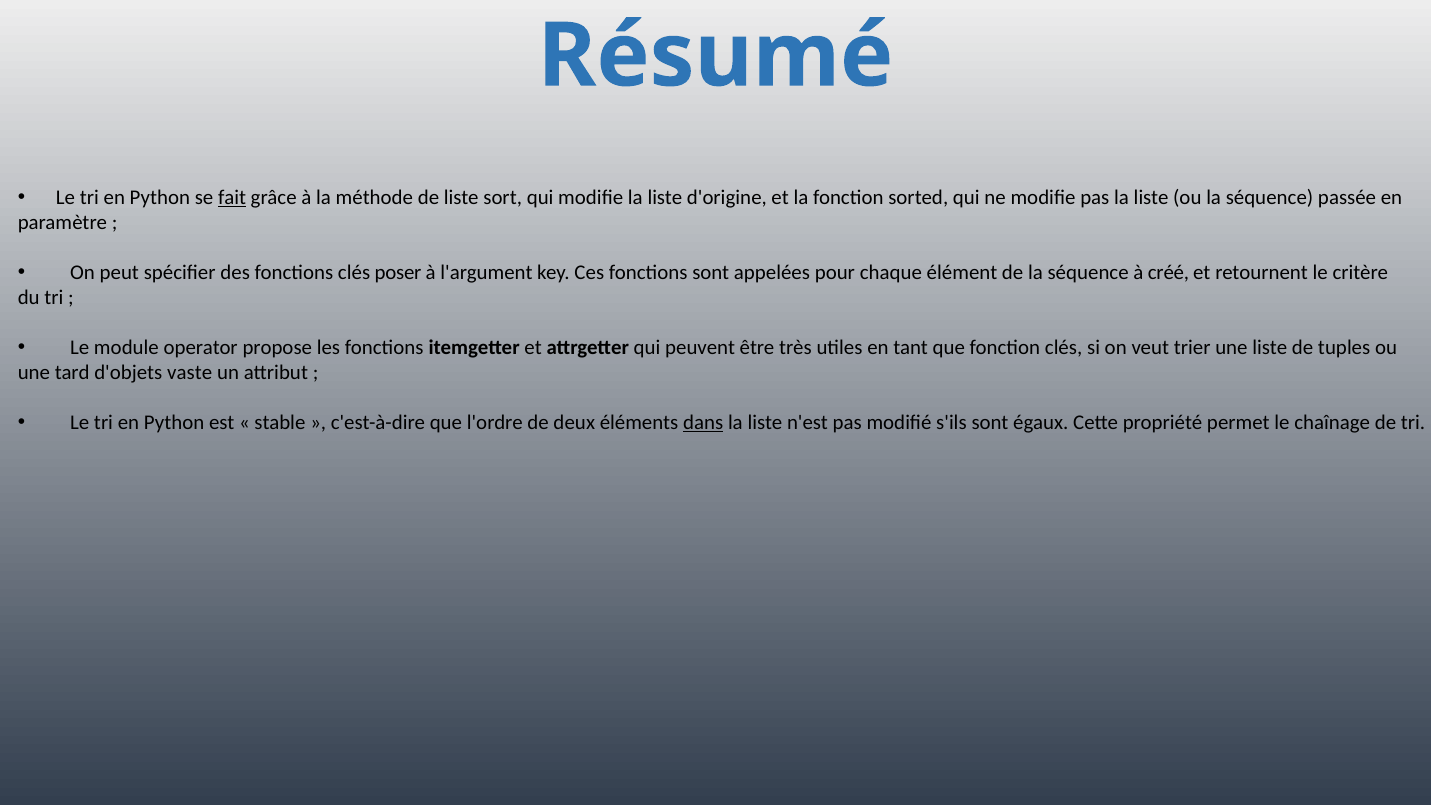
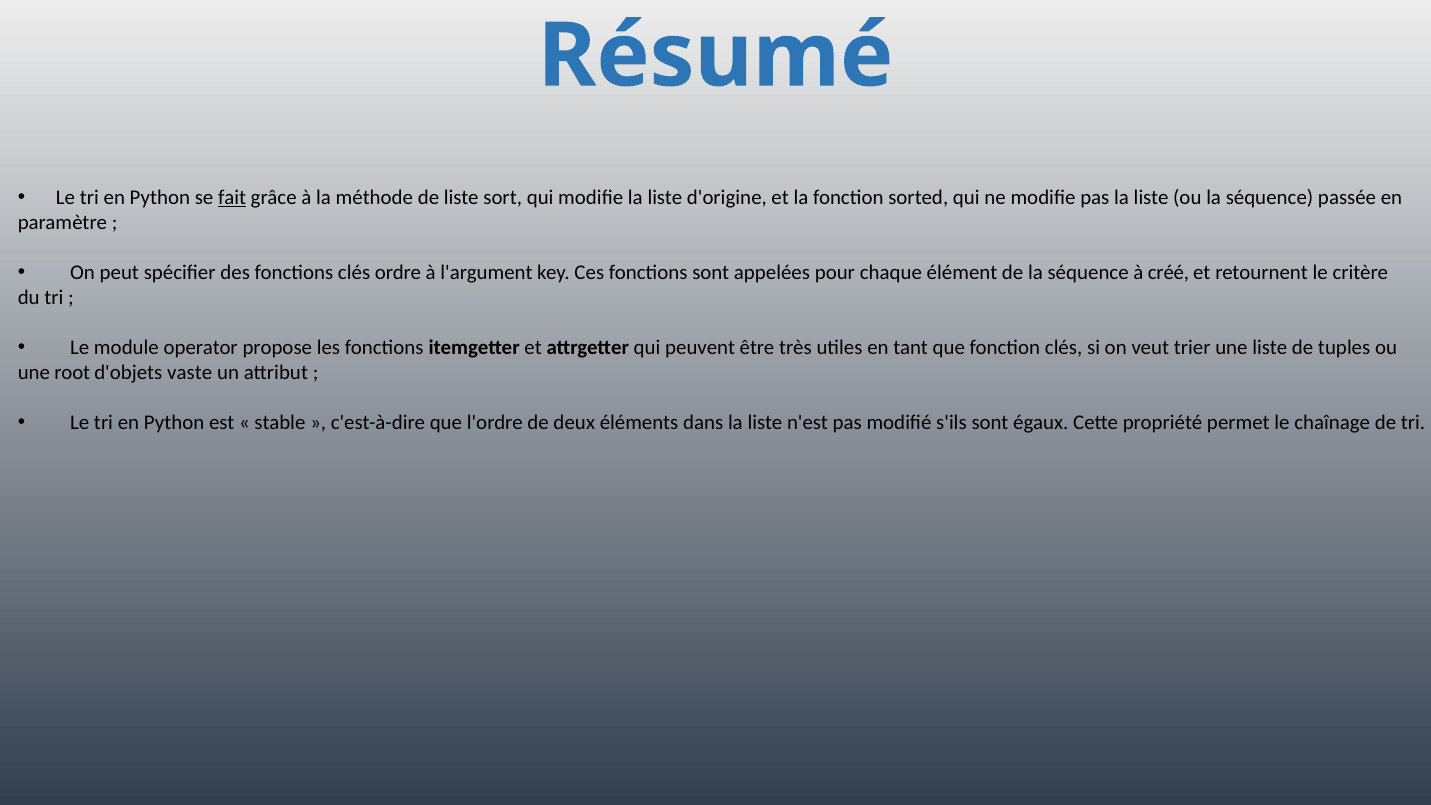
poser: poser -> ordre (398, 272)
tard: tard -> root (72, 373)
dans underline: present -> none (703, 423)
